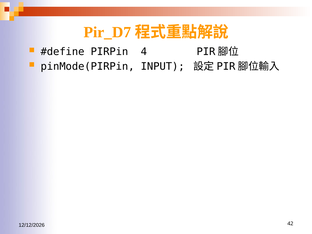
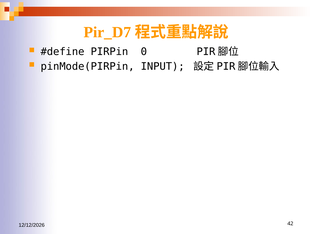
4: 4 -> 0 (144, 52)
